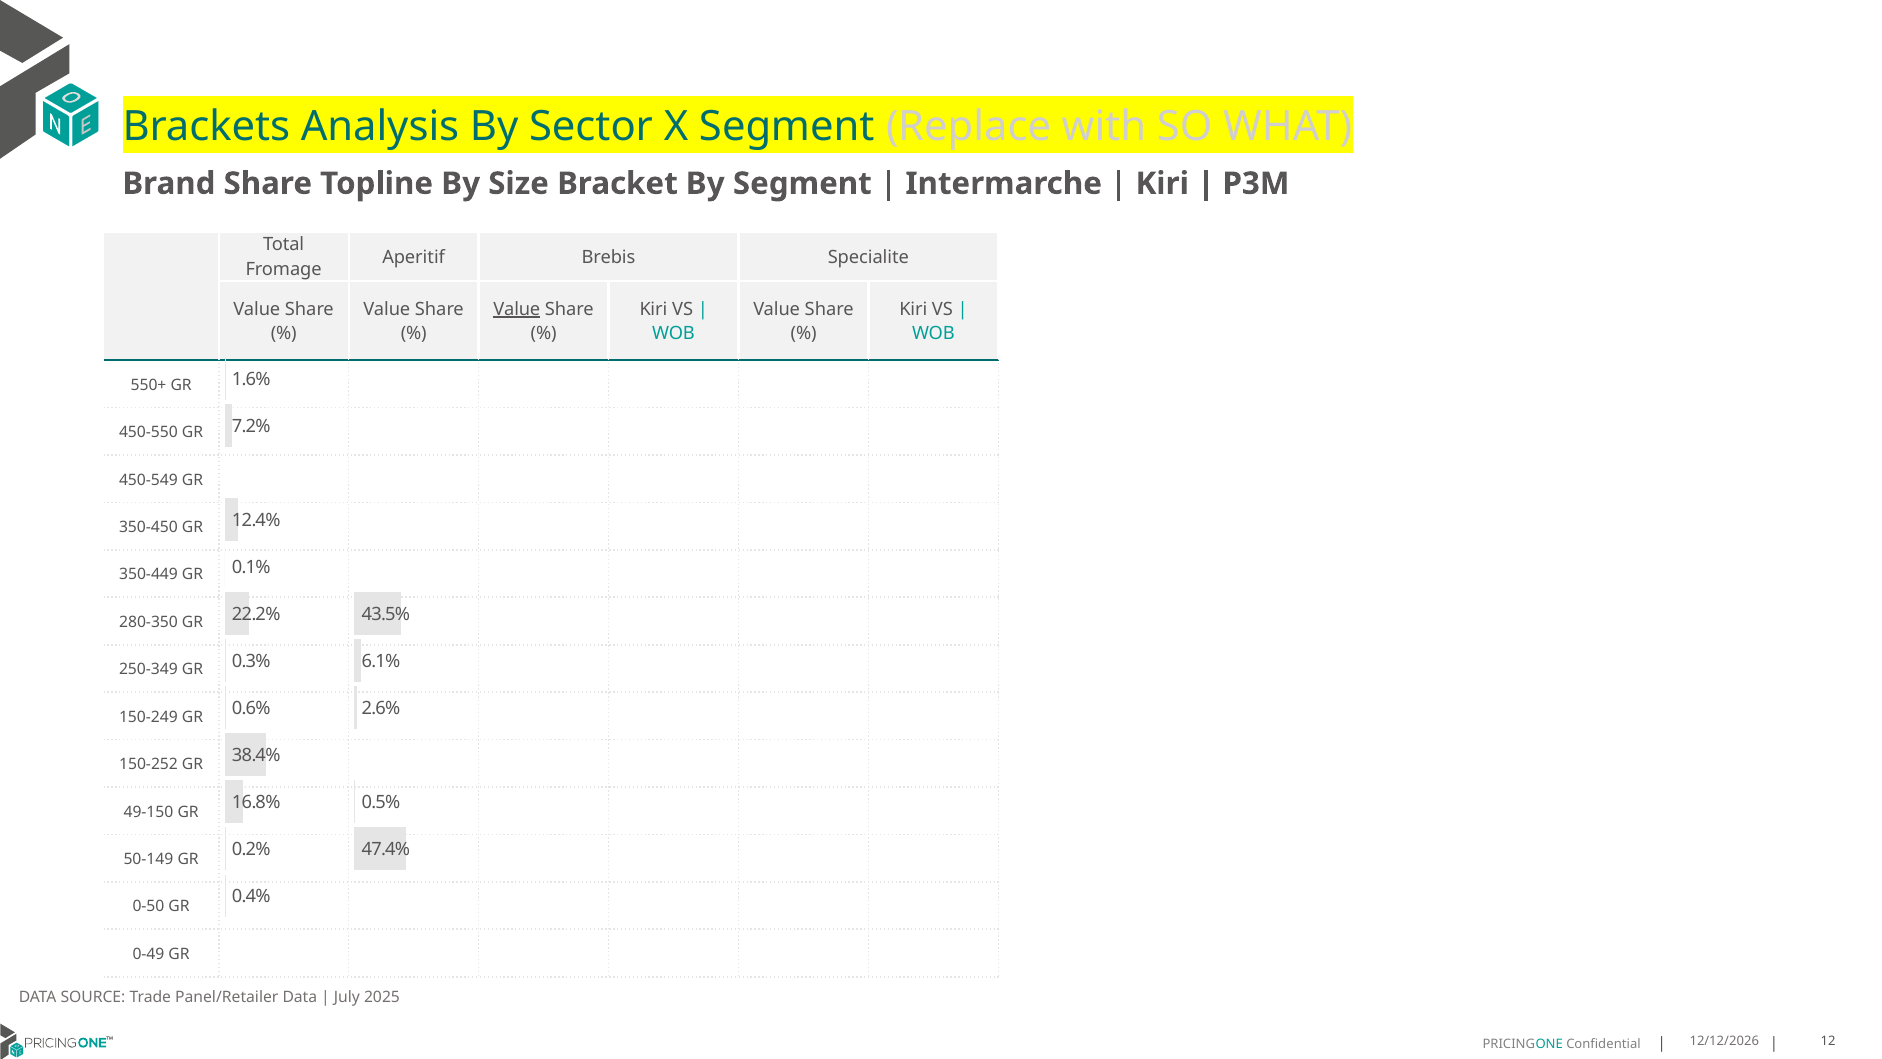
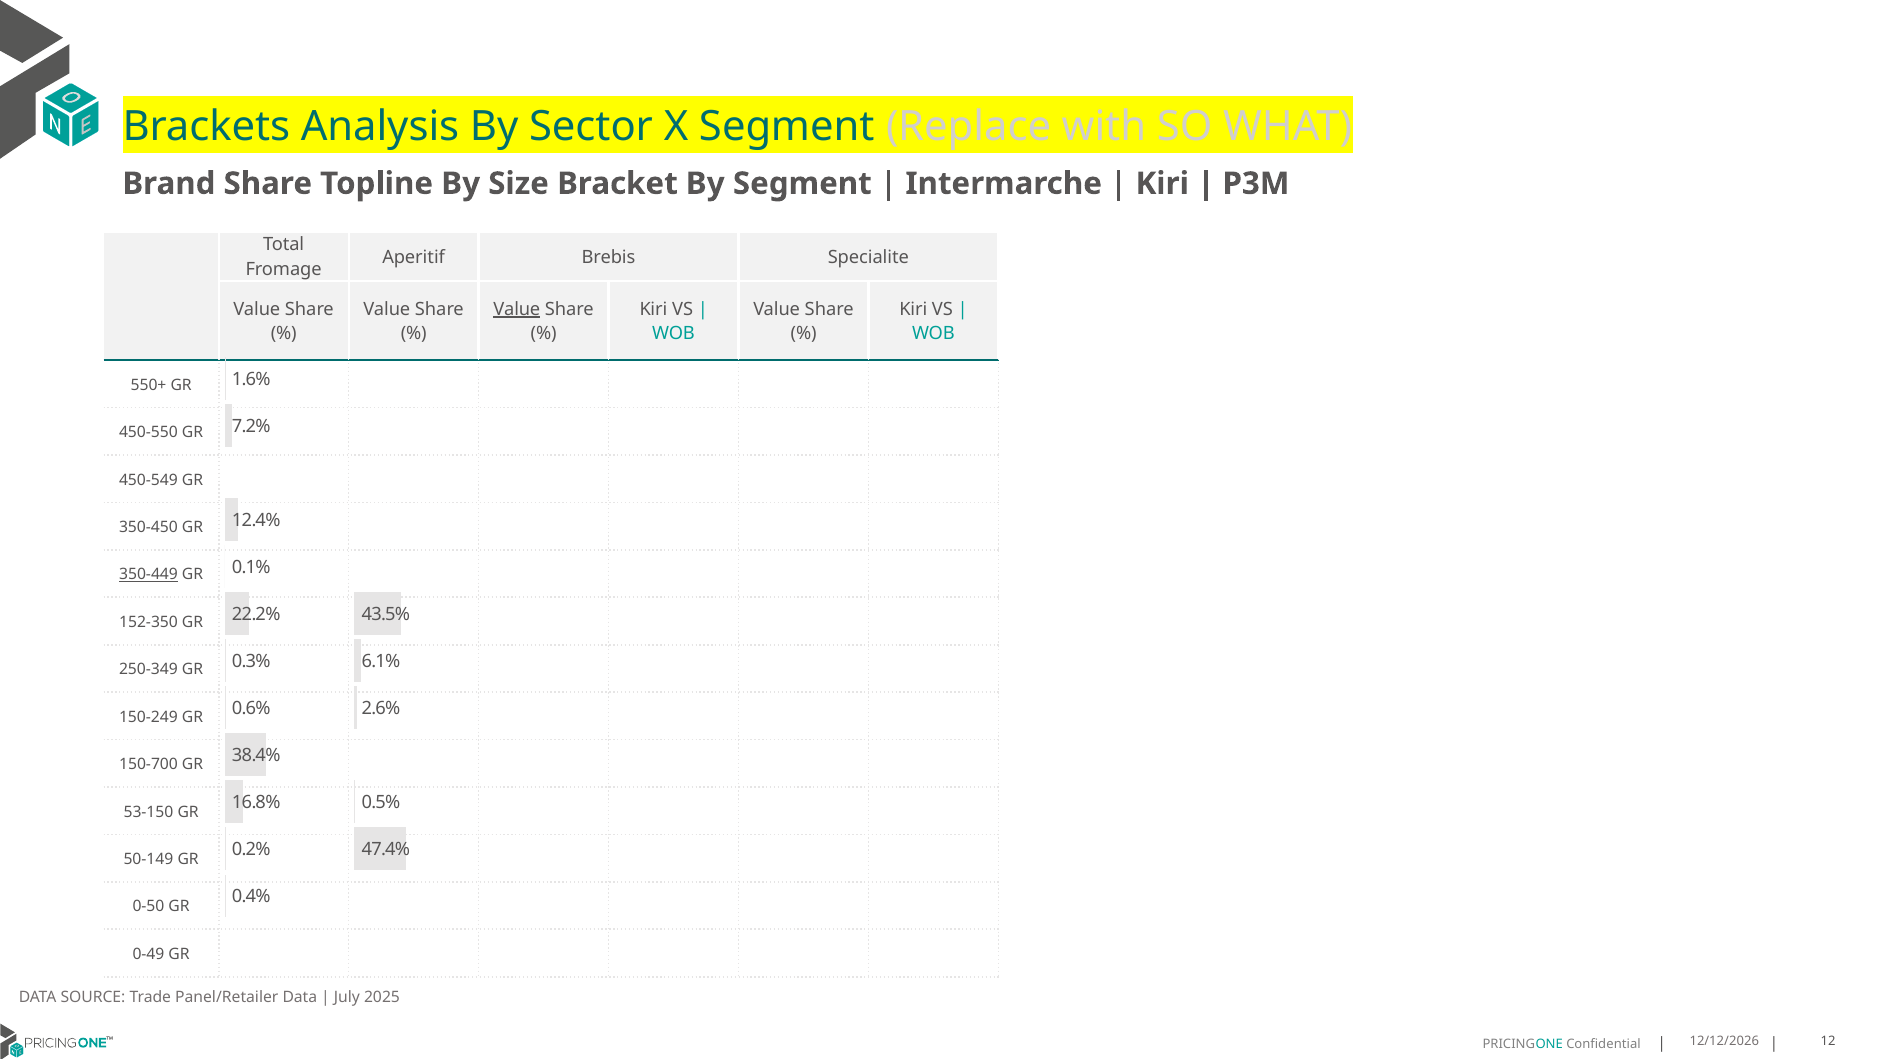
350-449 underline: none -> present (149, 575)
280-350: 280-350 -> 152-350 (149, 622)
150-252: 150-252 -> 150-700 (149, 764)
49-150: 49-150 -> 53-150 (148, 812)
